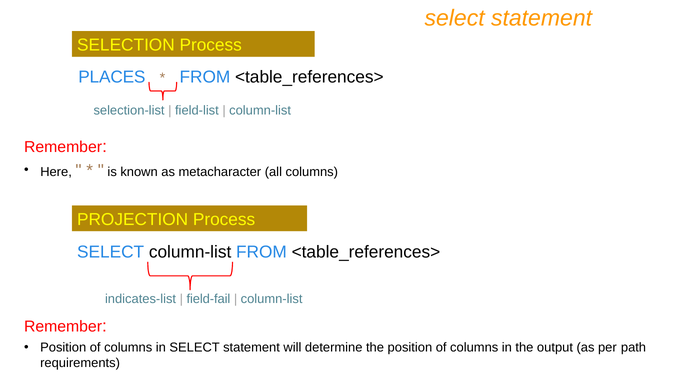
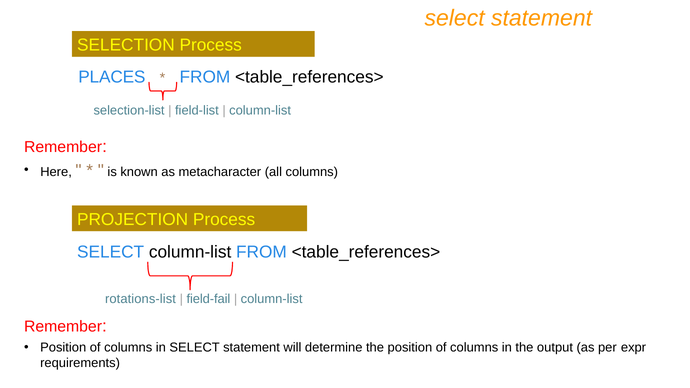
indicates-list: indicates-list -> rotations-list (140, 299)
path: path -> expr (634, 348)
